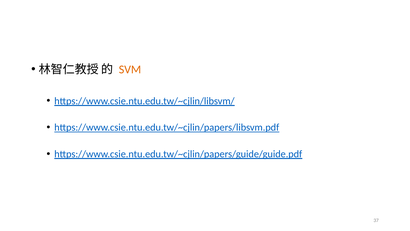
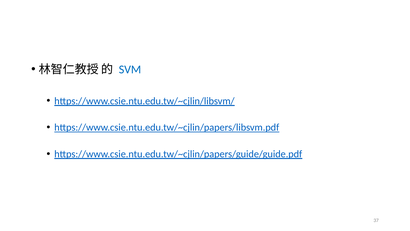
SVM colour: orange -> blue (130, 69)
